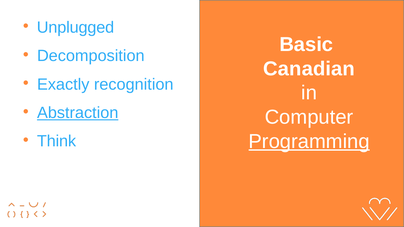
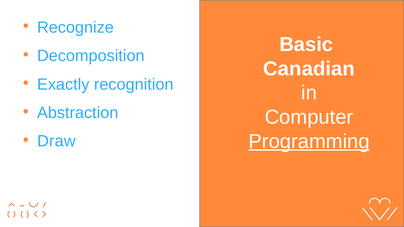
Unplugged: Unplugged -> Recognize (75, 27)
Abstraction underline: present -> none (78, 113)
Think: Think -> Draw (56, 141)
